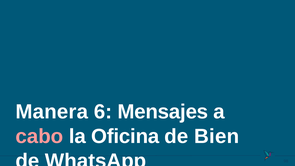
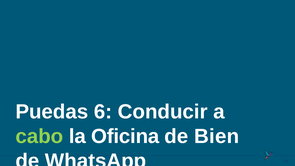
Manera: Manera -> Puedas (52, 112)
Mensajes: Mensajes -> Conducir (163, 112)
cabo colour: pink -> light green (39, 136)
